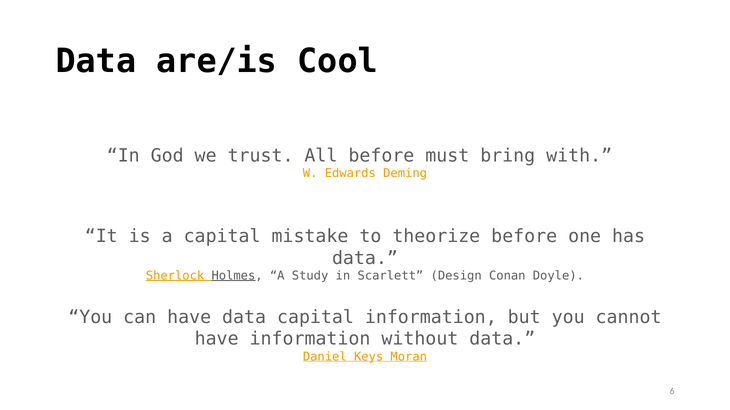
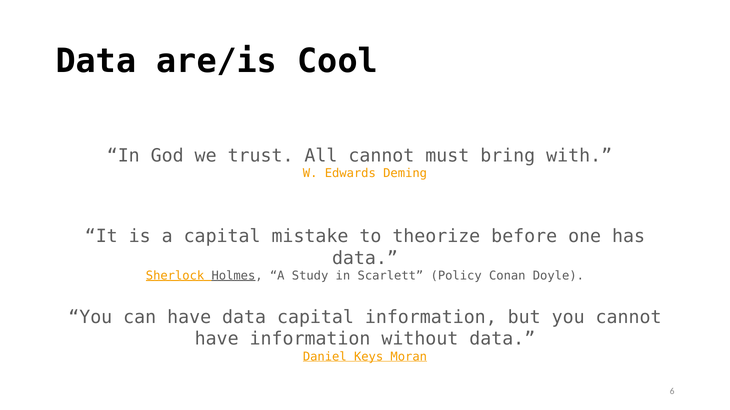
All before: before -> cannot (381, 156)
Design: Design -> Policy (456, 276)
